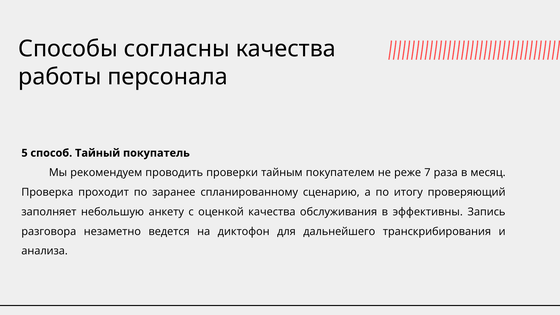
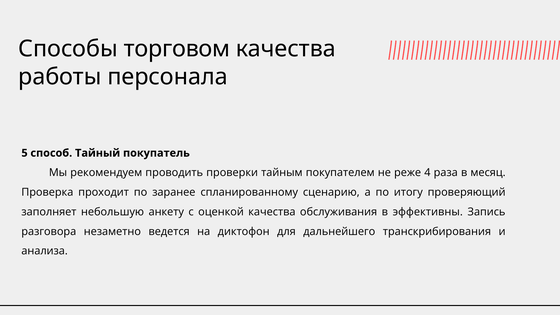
согласны: согласны -> торговом (177, 49)
7: 7 -> 4 (427, 173)
